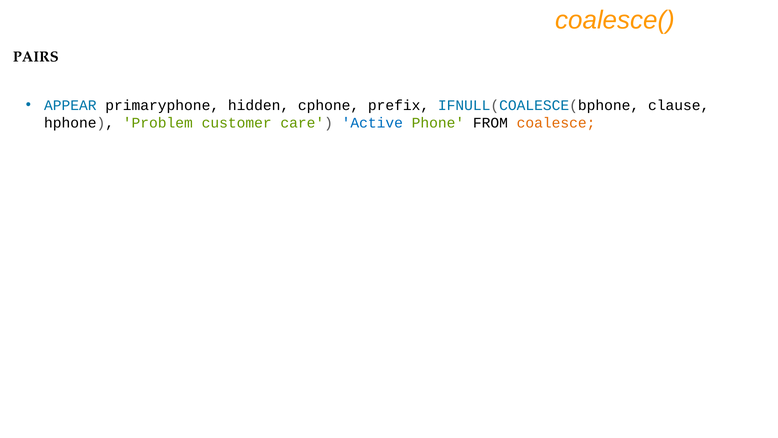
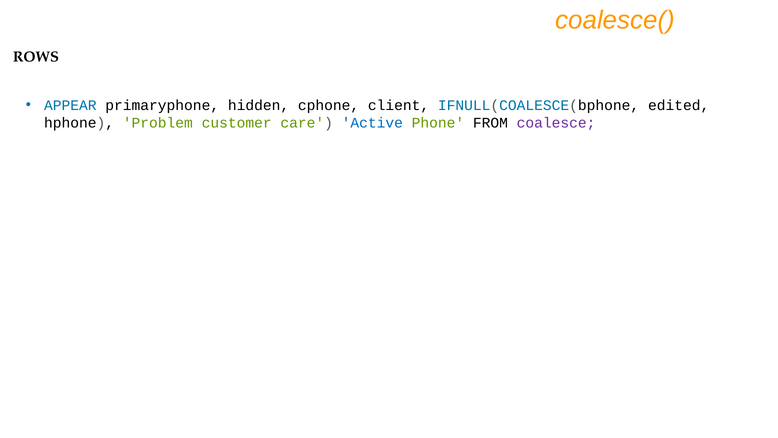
PAIRS: PAIRS -> ROWS (36, 57)
prefix: prefix -> client (399, 105)
clause: clause -> edited (679, 105)
coalesce colour: orange -> purple (556, 123)
